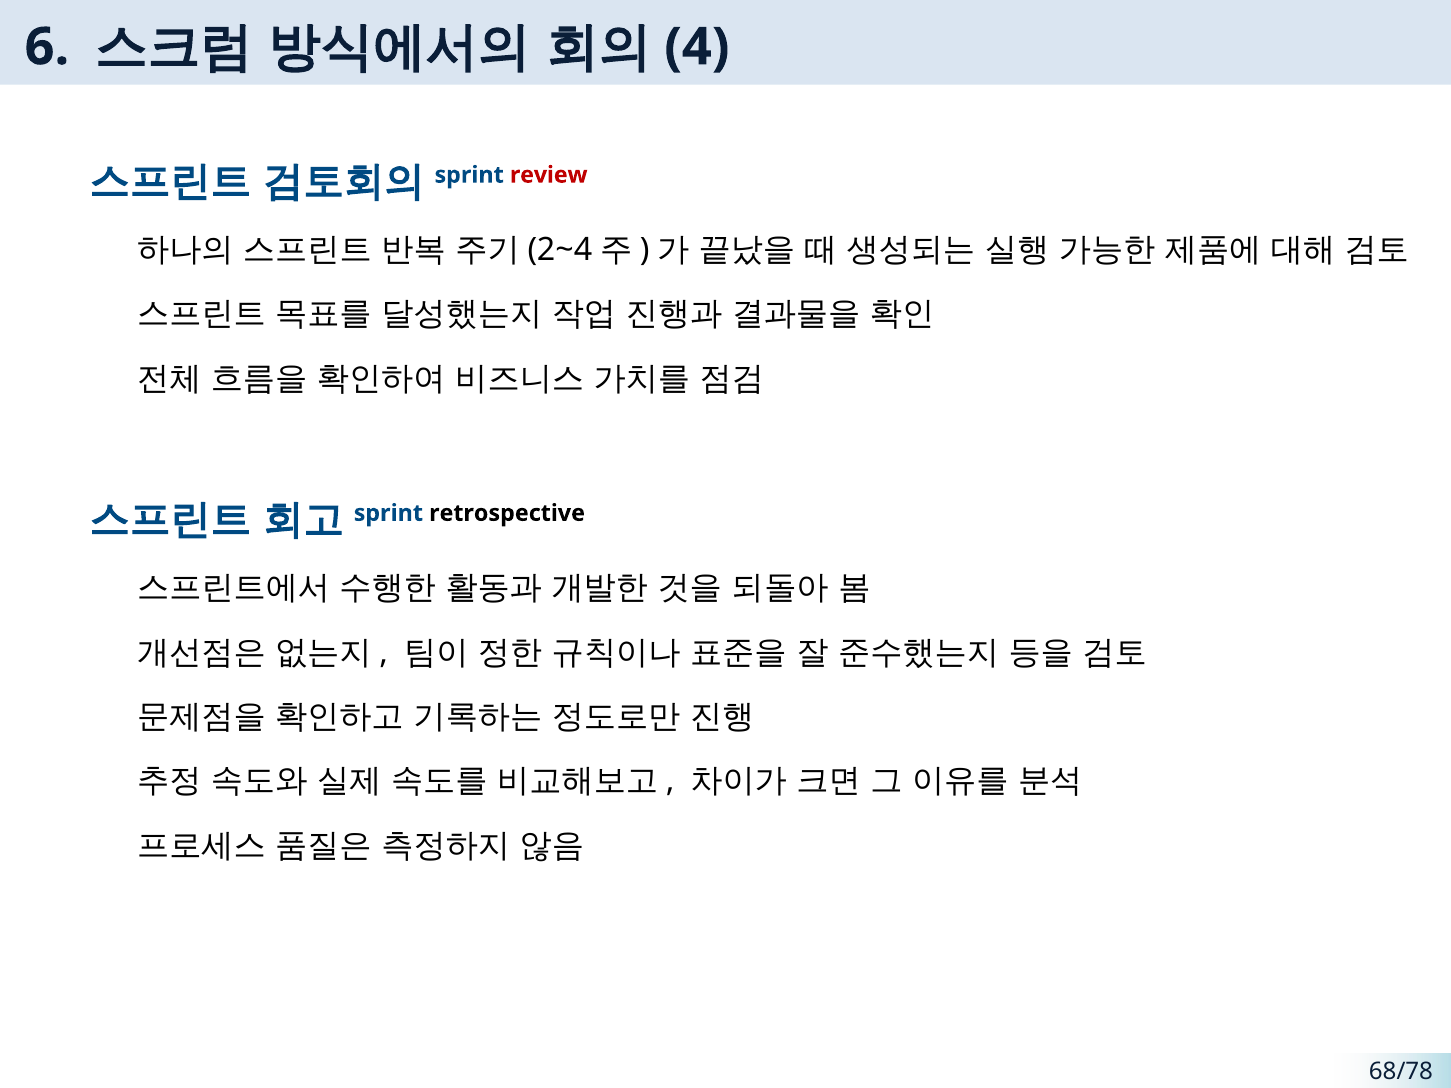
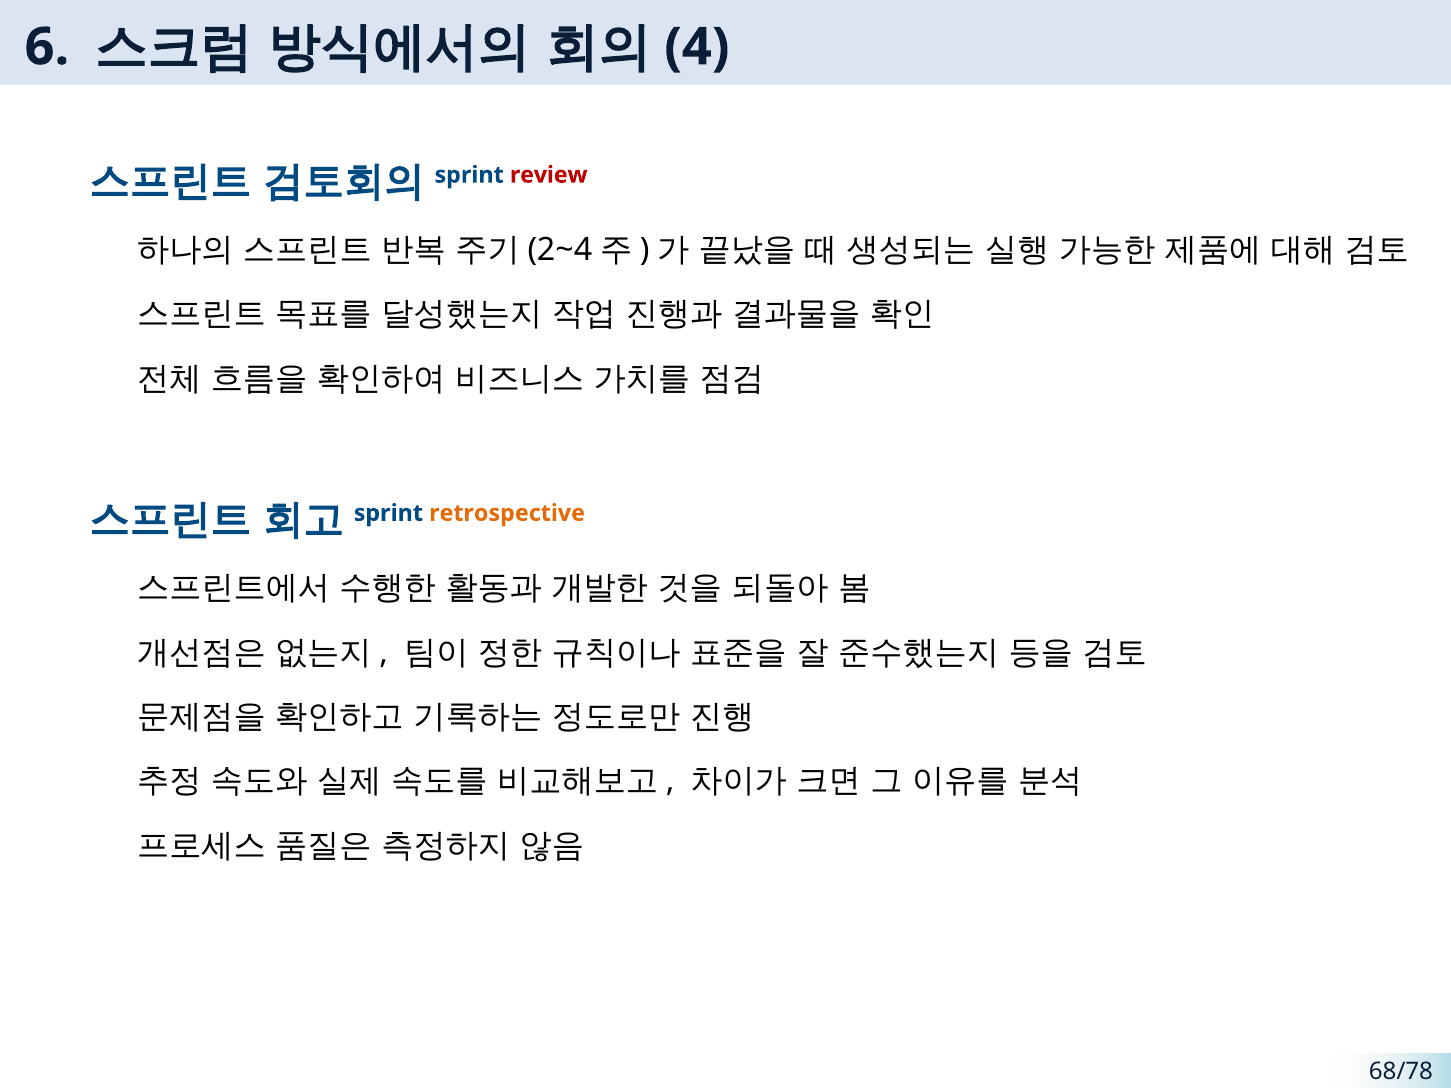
retrospective colour: black -> orange (507, 513)
